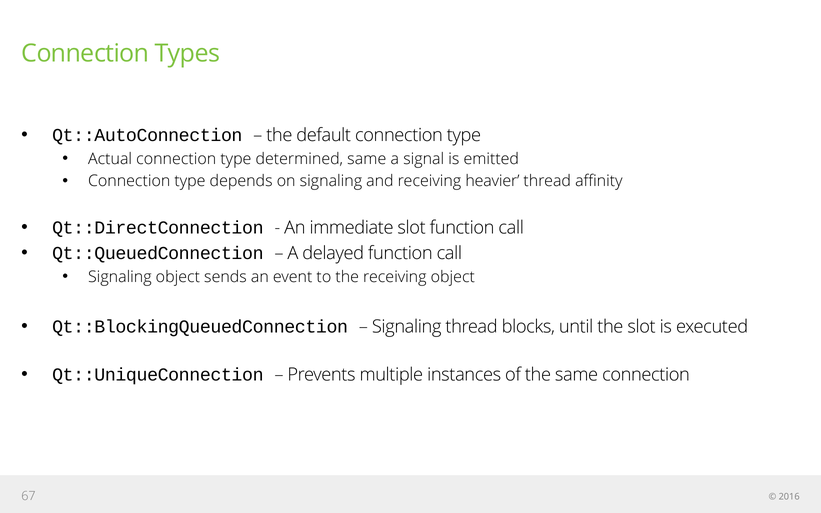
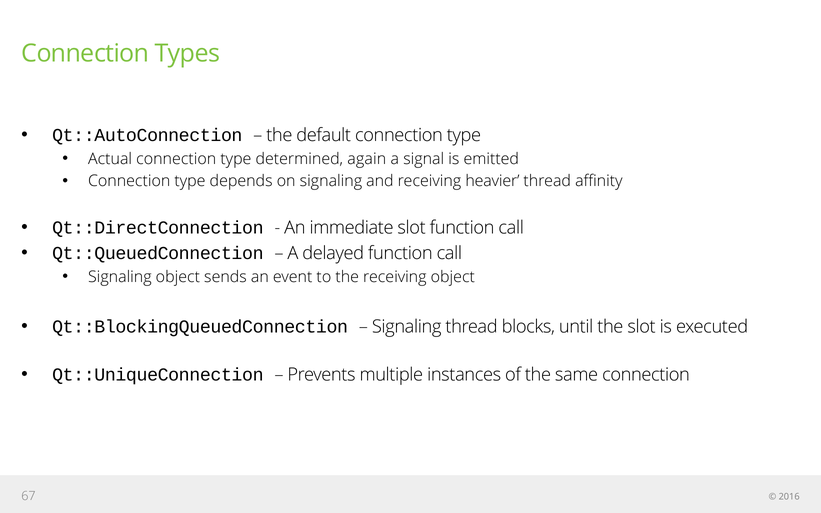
determined same: same -> again (367, 159)
